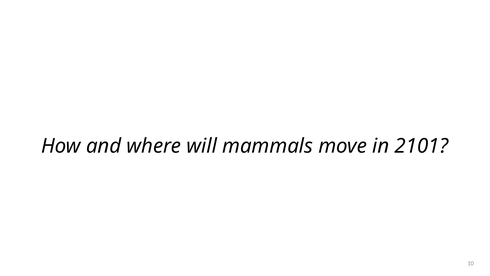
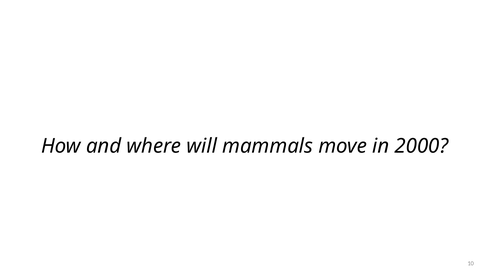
2101: 2101 -> 2000 (421, 146)
